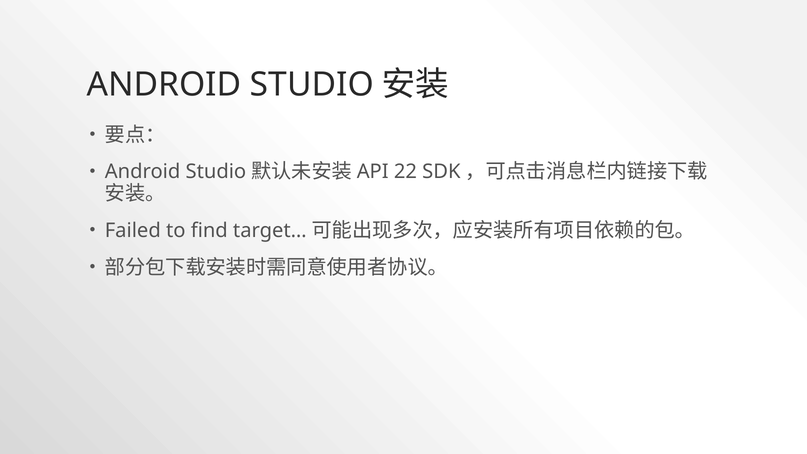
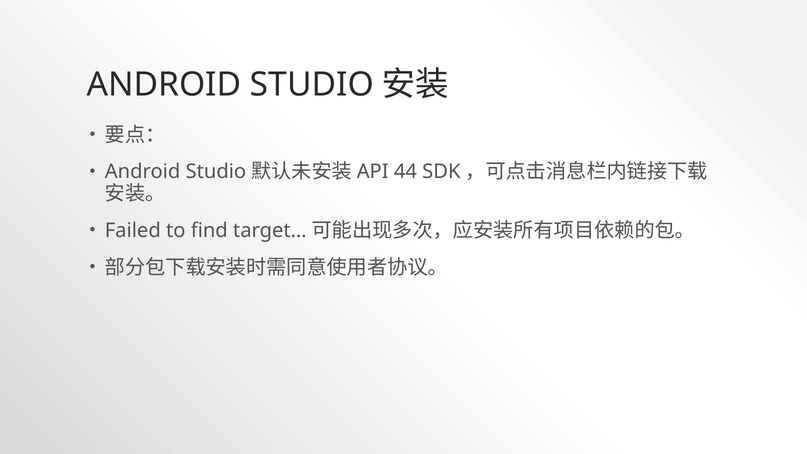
22: 22 -> 44 (405, 172)
